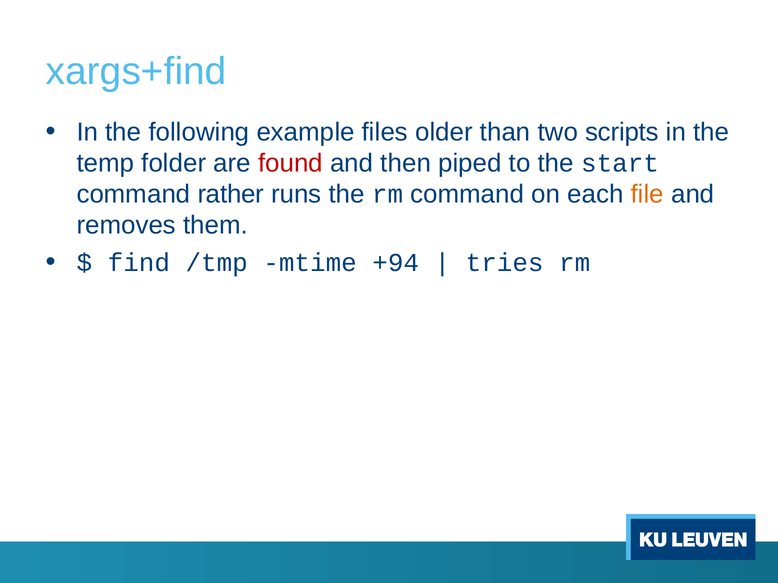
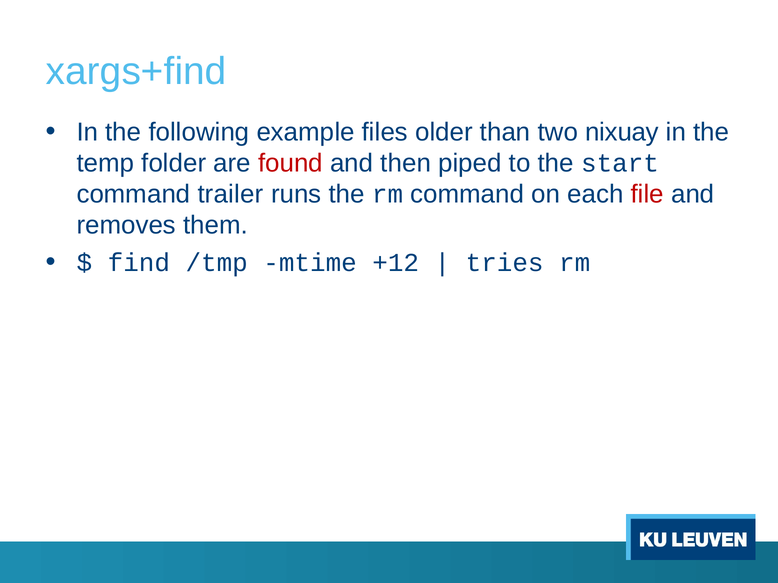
scripts: scripts -> nixuay (622, 132)
rather: rather -> trailer (231, 194)
file colour: orange -> red (647, 194)
+94: +94 -> +12 (396, 263)
